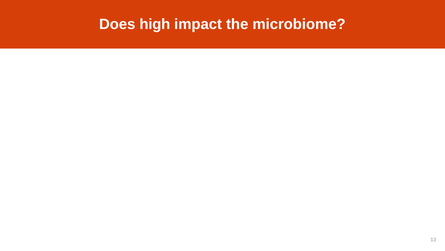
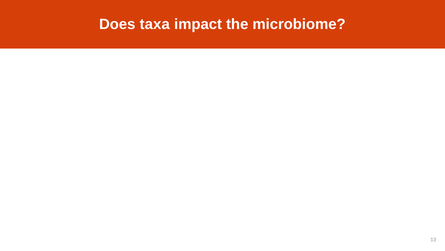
high: high -> taxa (155, 24)
